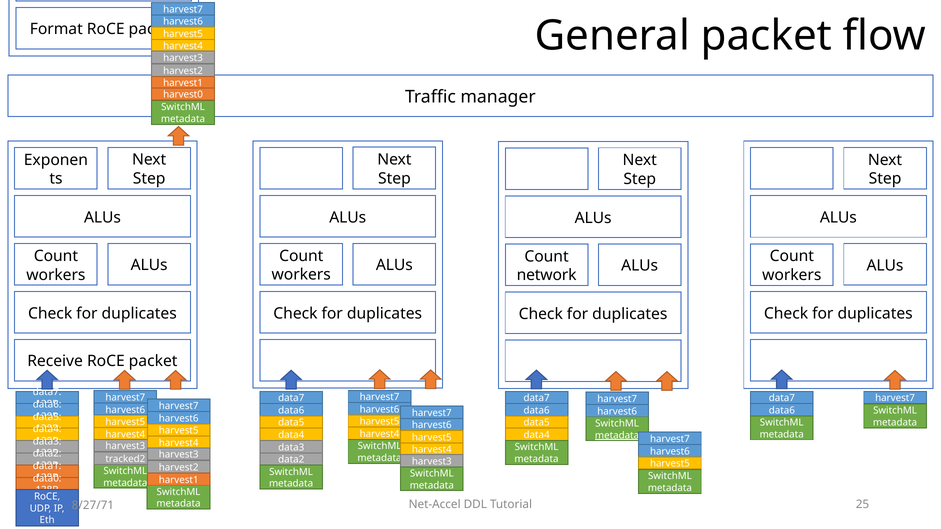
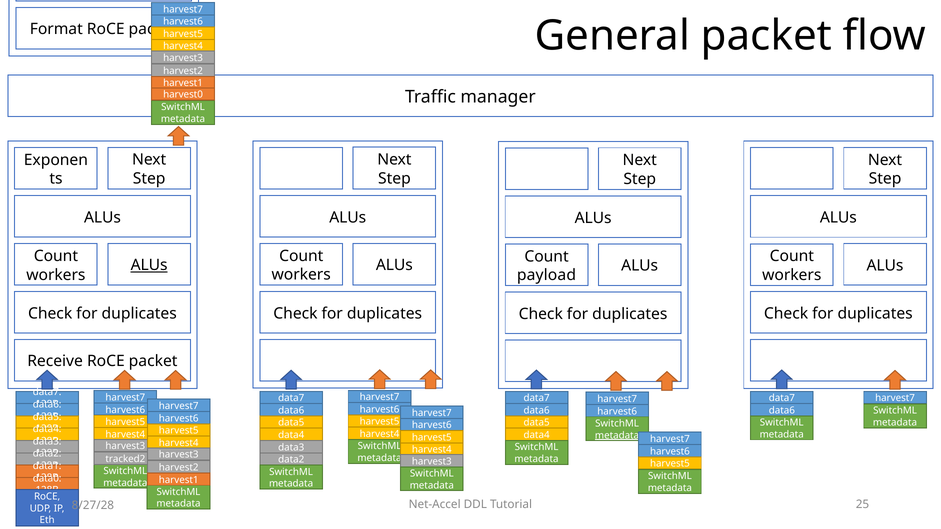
ALUs underline: none -> present (149, 265)
network: network -> payload (546, 275)
8/27/71: 8/27/71 -> 8/27/28 (93, 505)
